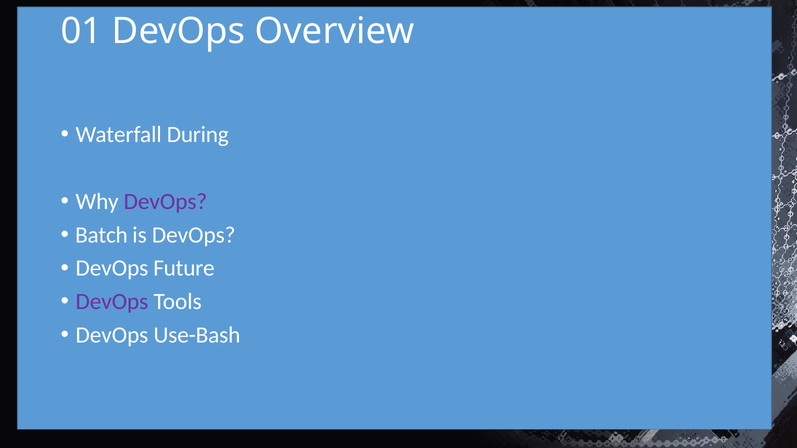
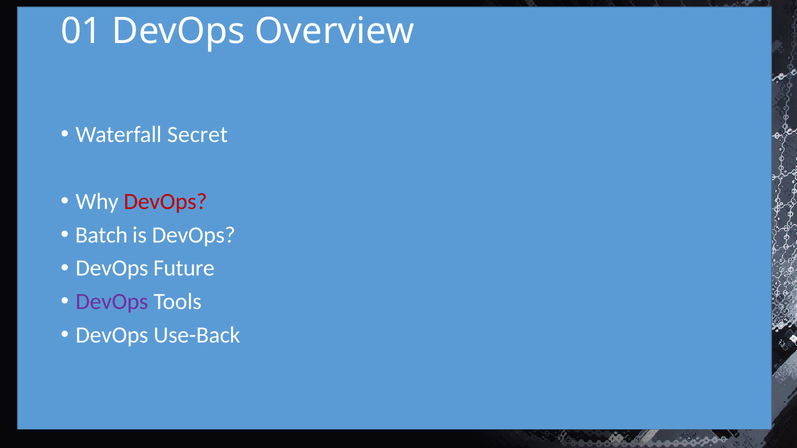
During: During -> Secret (198, 135)
DevOps colour: purple -> red (165, 202)
Use-Bash: Use-Bash -> Use-Back (197, 335)
